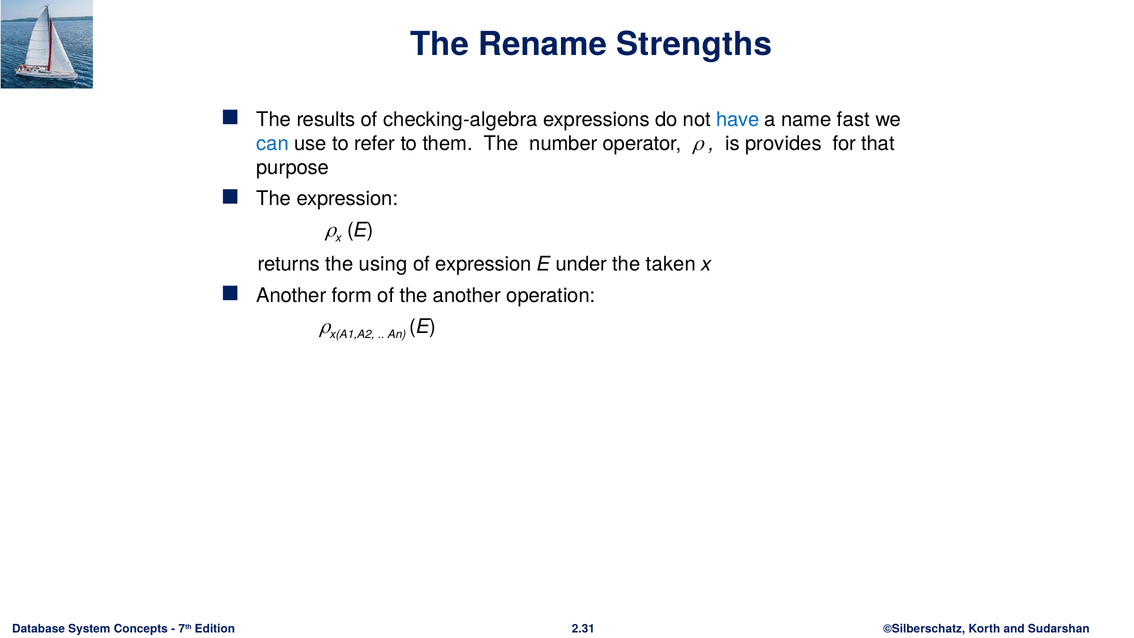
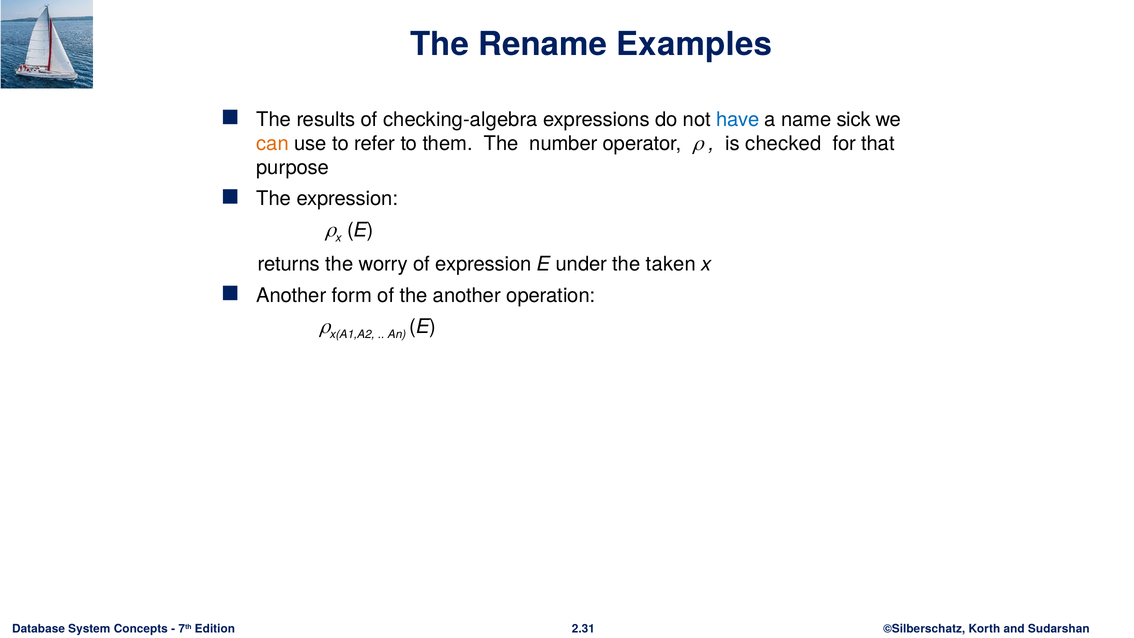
Strengths: Strengths -> Examples (694, 44)
fast: fast -> sick (854, 119)
can colour: blue -> orange (273, 143)
provides: provides -> checked (783, 143)
using: using -> worry (383, 264)
